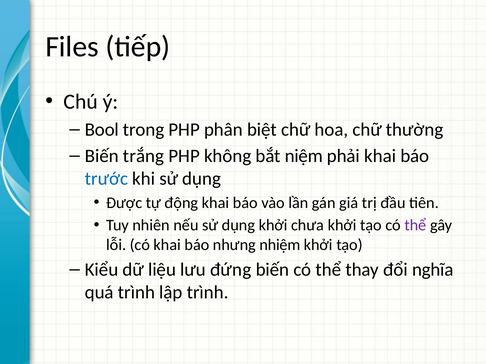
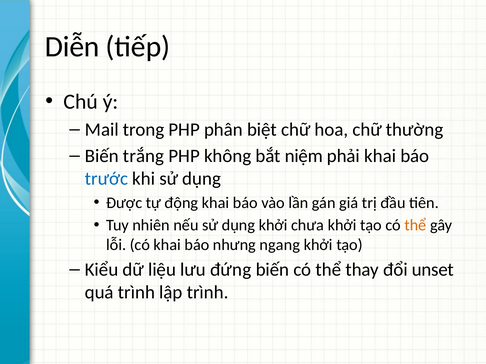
Files: Files -> Diễn (72, 47)
Bool: Bool -> Mail (102, 130)
thể colour: purple -> orange (415, 226)
nhiệm: nhiệm -> ngang (280, 245)
nghĩa: nghĩa -> unset (433, 270)
